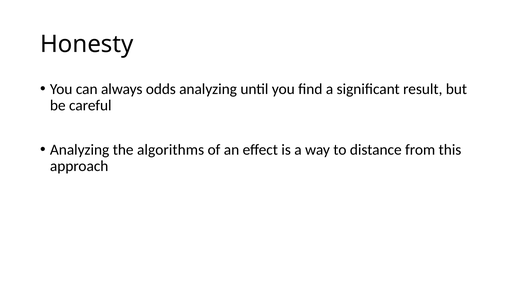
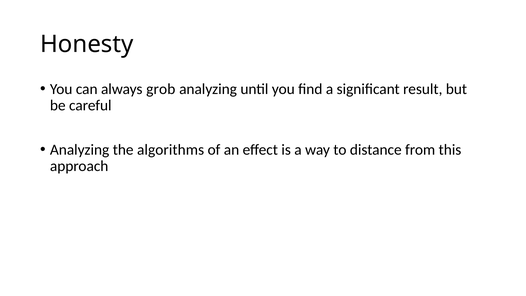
odds: odds -> grob (161, 89)
